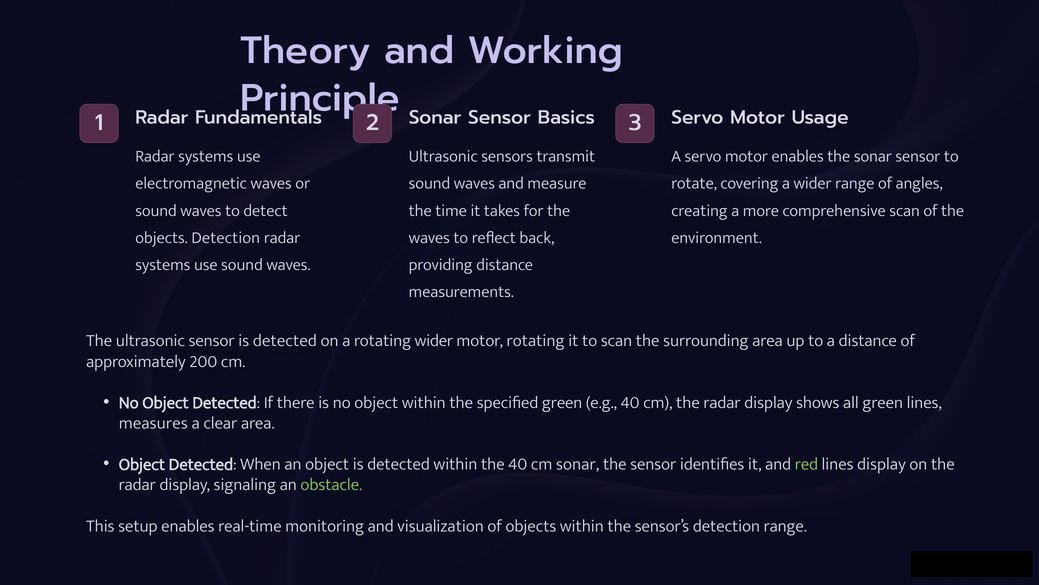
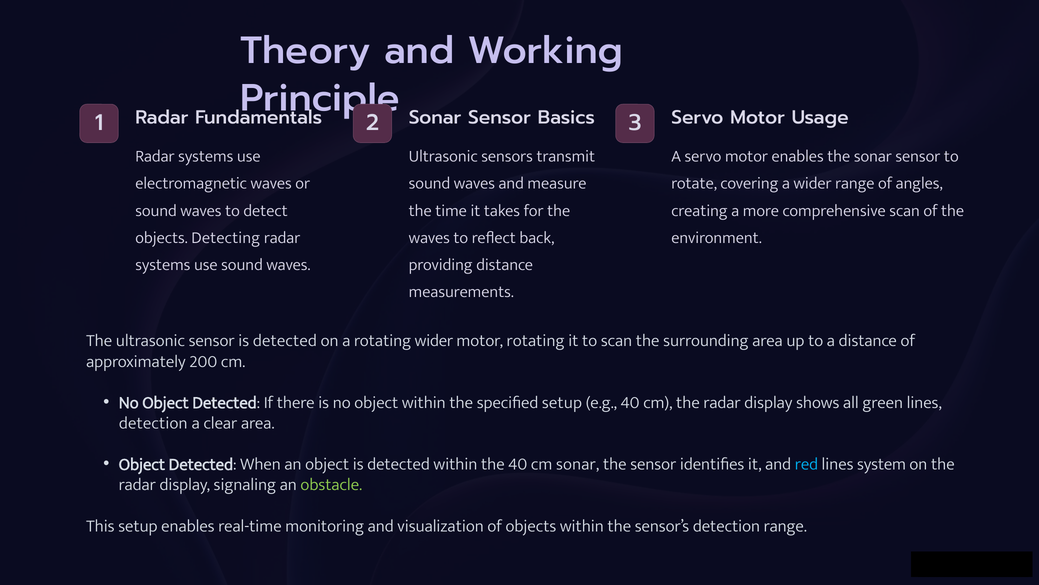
objects Detection: Detection -> Detecting (226, 237)
specified green: green -> setup (562, 402)
measures: measures -> detection (153, 423)
red colour: light green -> light blue (806, 464)
lines display: display -> system (882, 464)
